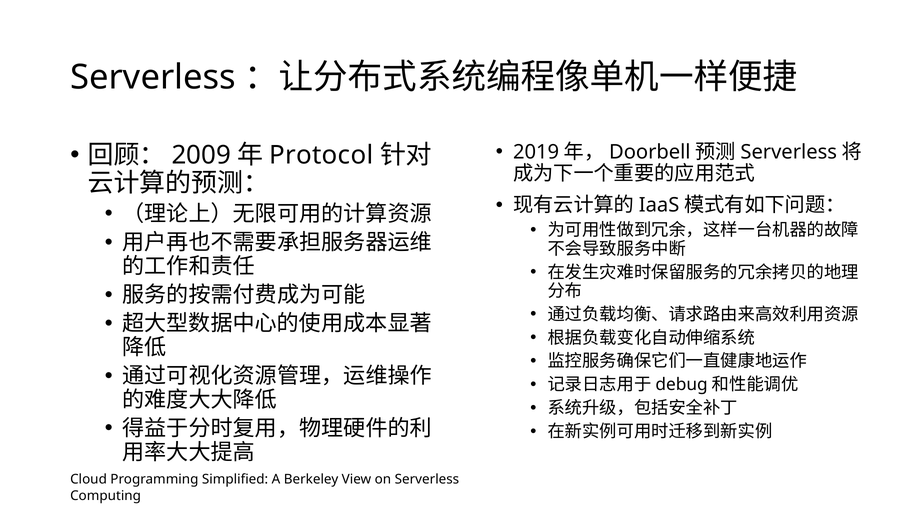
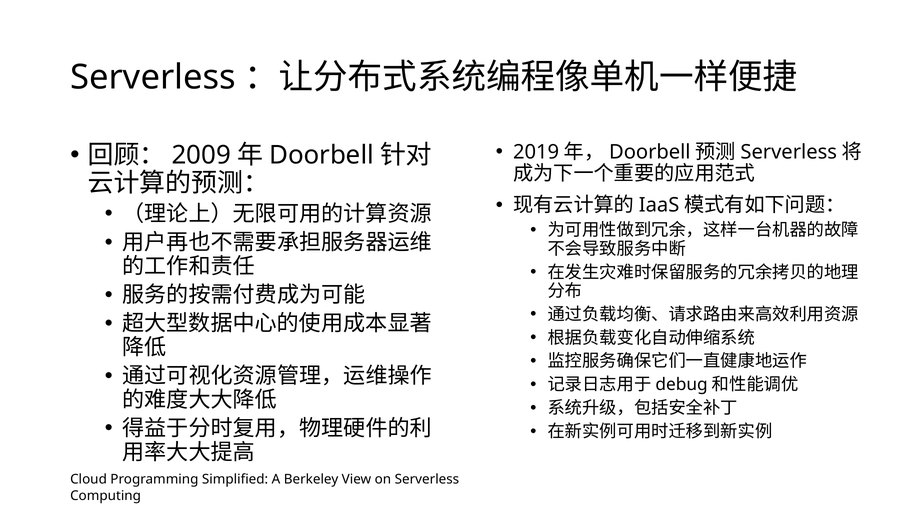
Protocol: Protocol -> Doorbell (322, 155)
